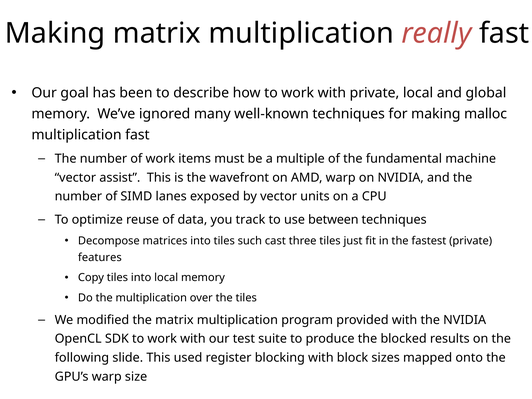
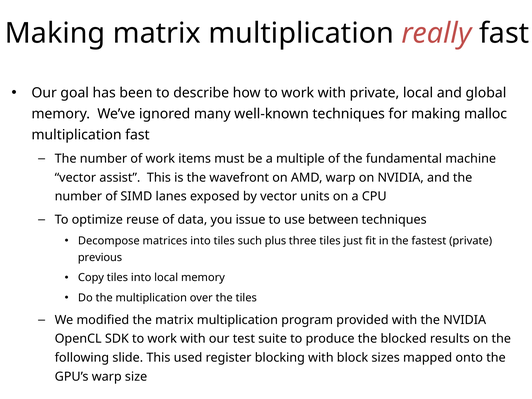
track: track -> issue (251, 220)
cast: cast -> plus (275, 241)
features: features -> previous (100, 257)
